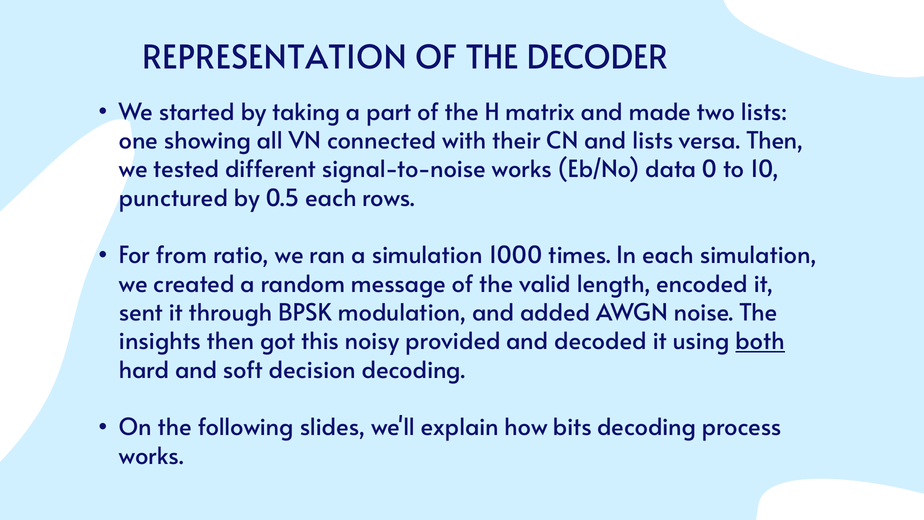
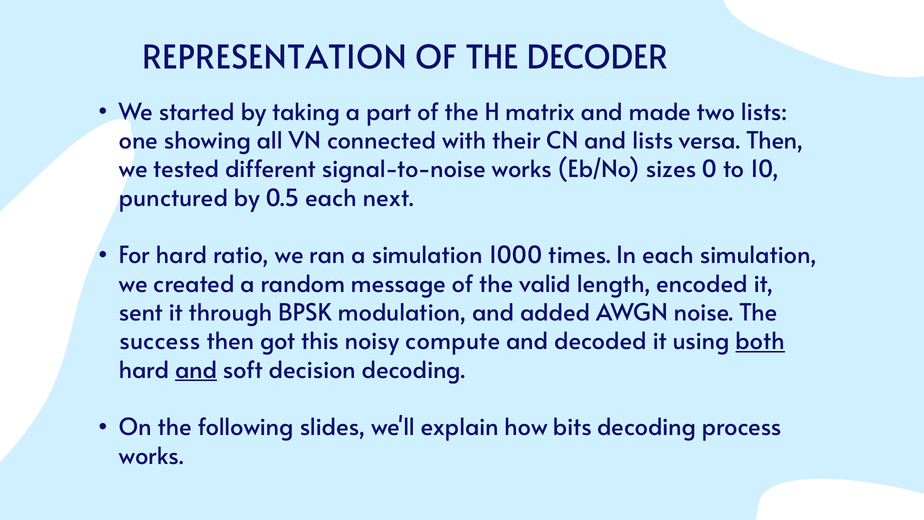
data: data -> sizes (671, 169)
rows: rows -> next (388, 198)
For from: from -> hard (182, 255)
insights: insights -> success (160, 341)
provided: provided -> compute (453, 341)
and underline: none -> present (196, 370)
